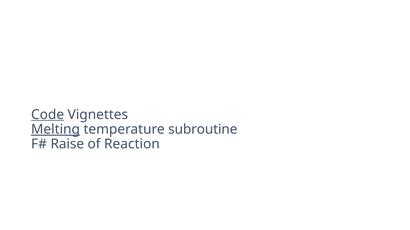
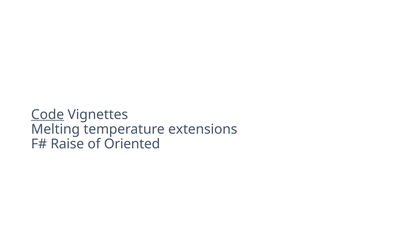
Melting underline: present -> none (56, 130)
subroutine: subroutine -> extensions (203, 130)
Reaction: Reaction -> Oriented (132, 144)
